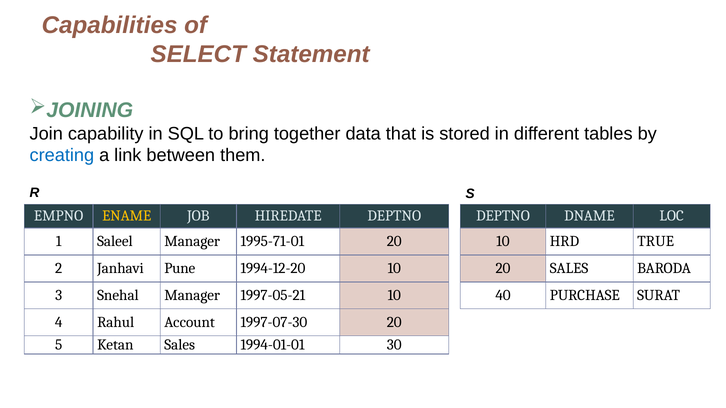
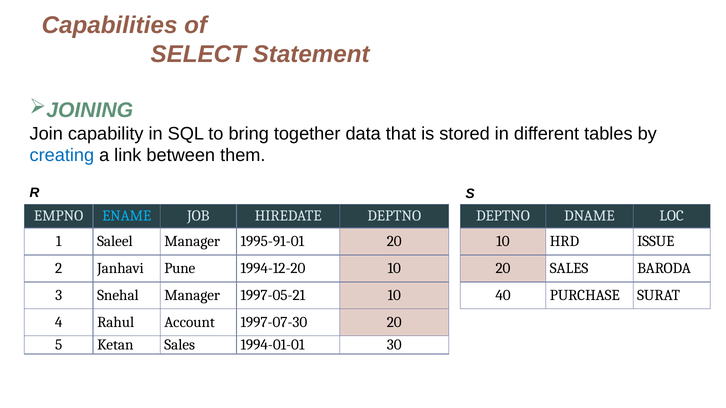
ENAME colour: yellow -> light blue (127, 216)
1995-71-01: 1995-71-01 -> 1995-91-01 (272, 242)
TRUE: TRUE -> ISSUE (656, 242)
